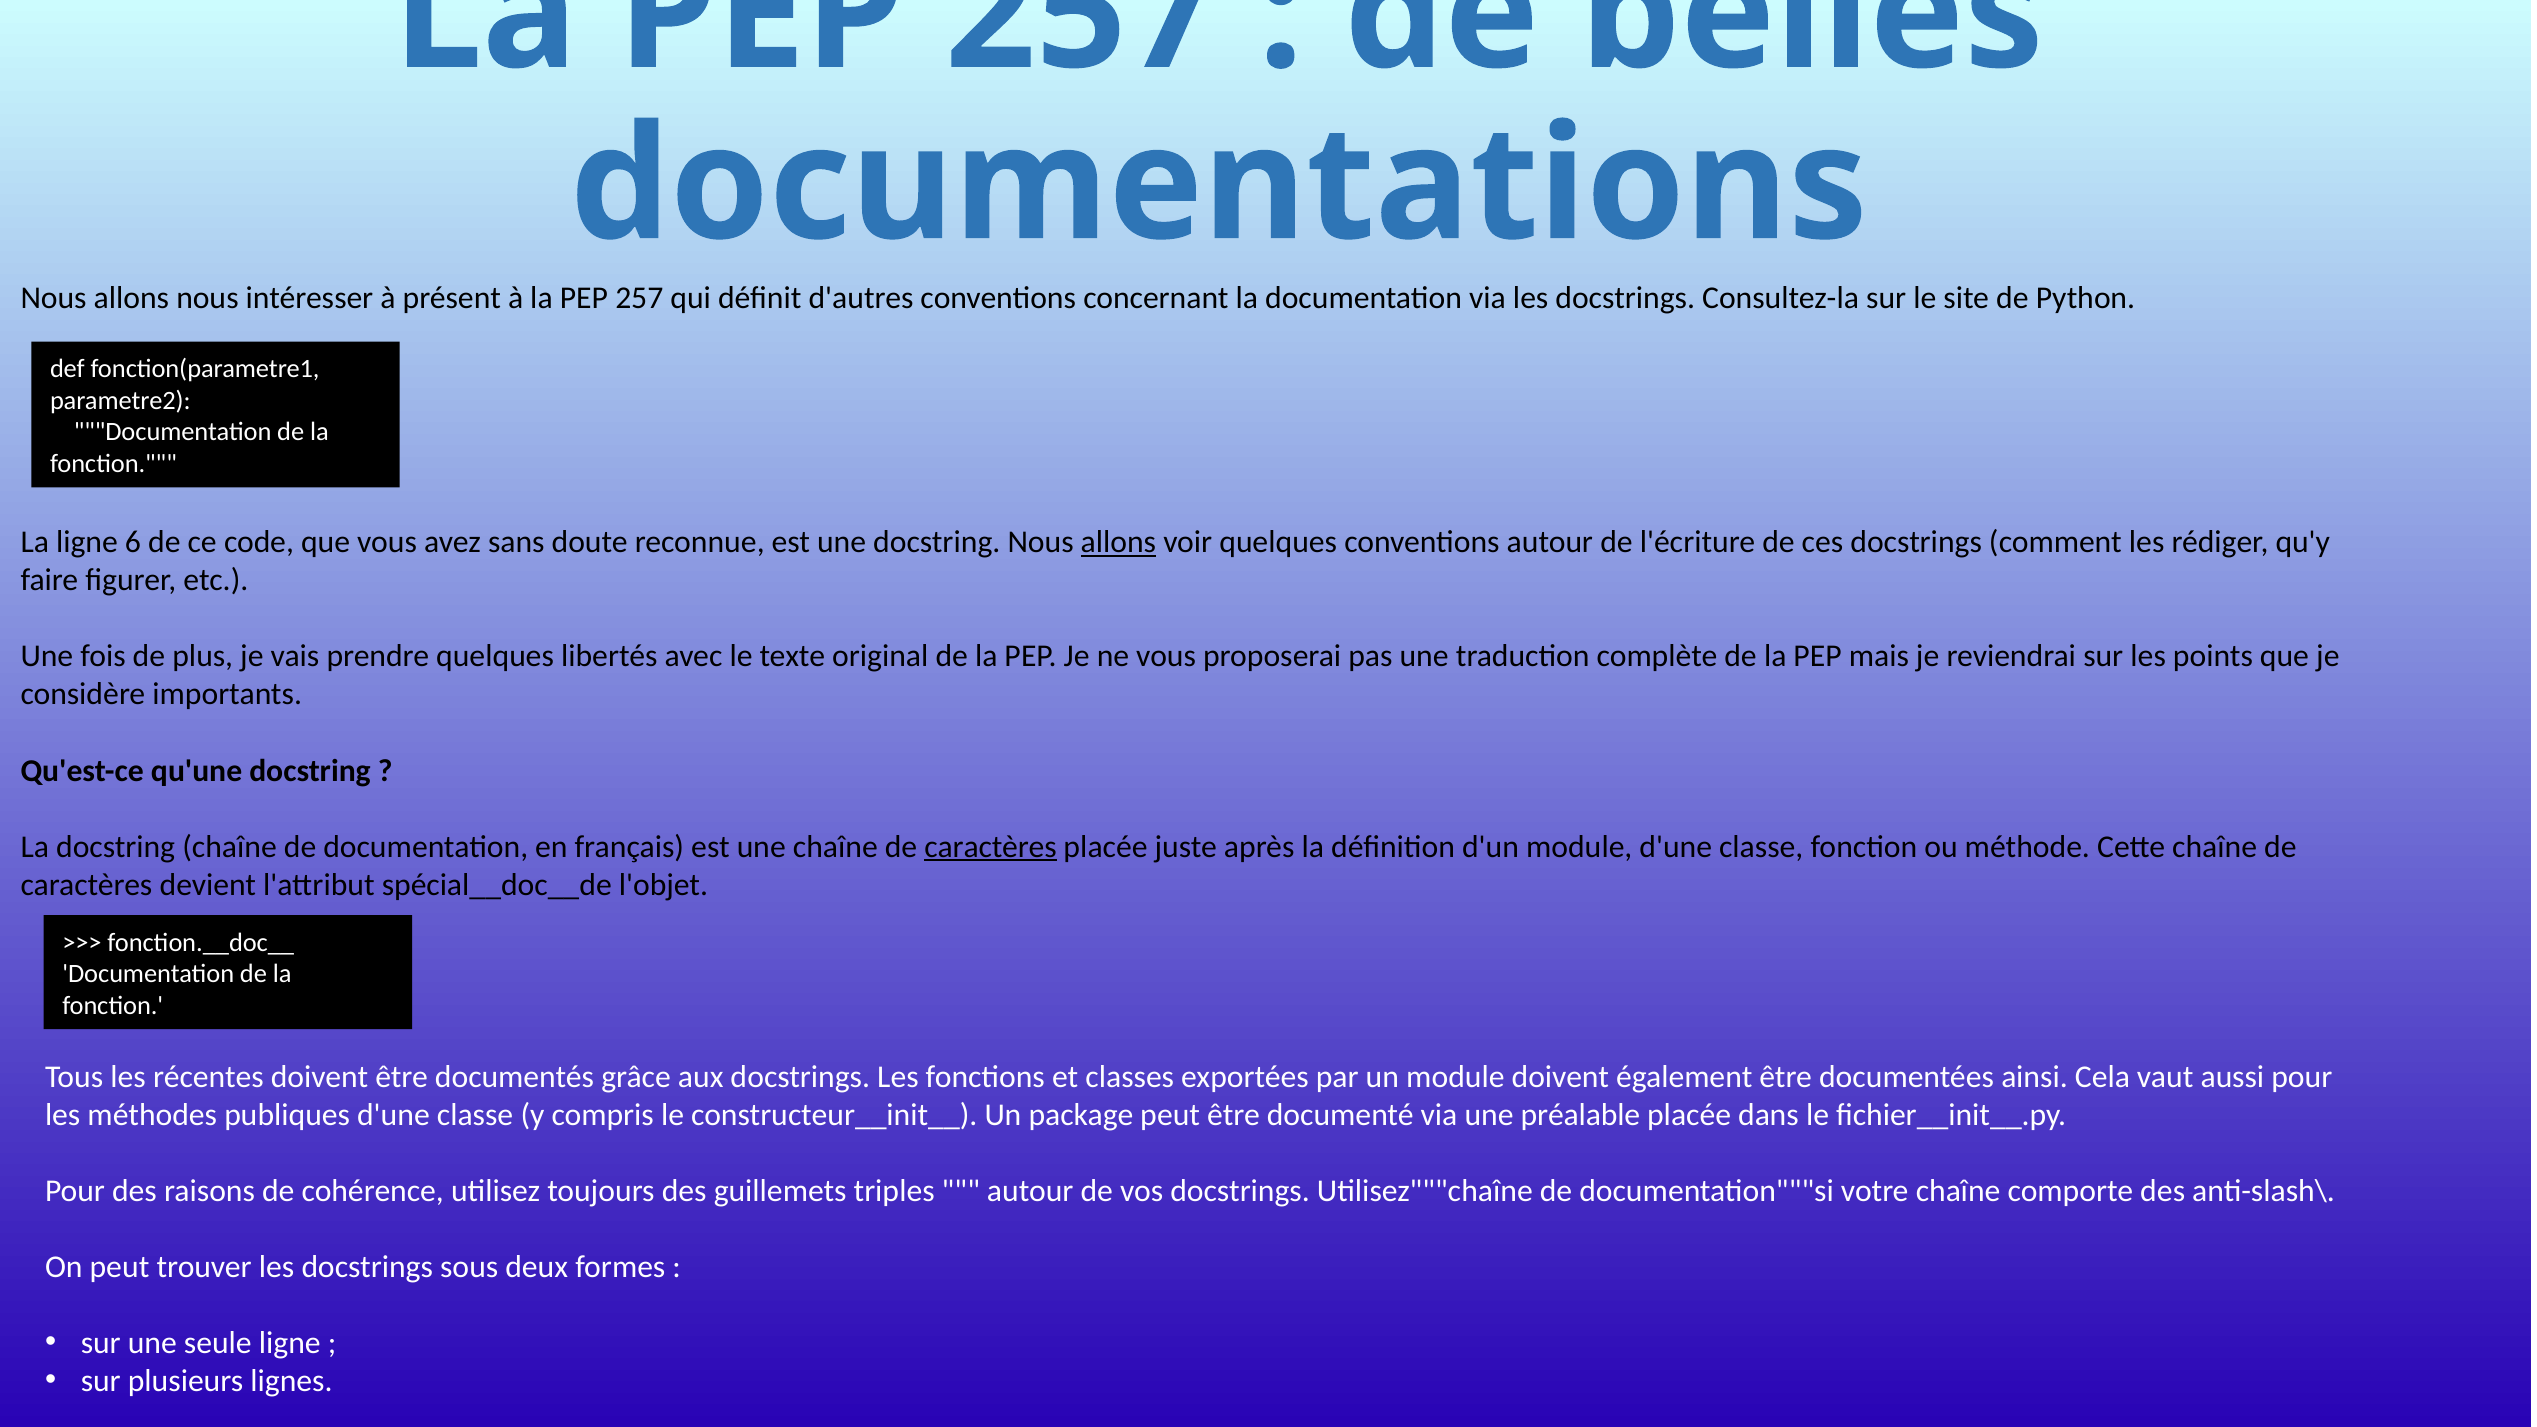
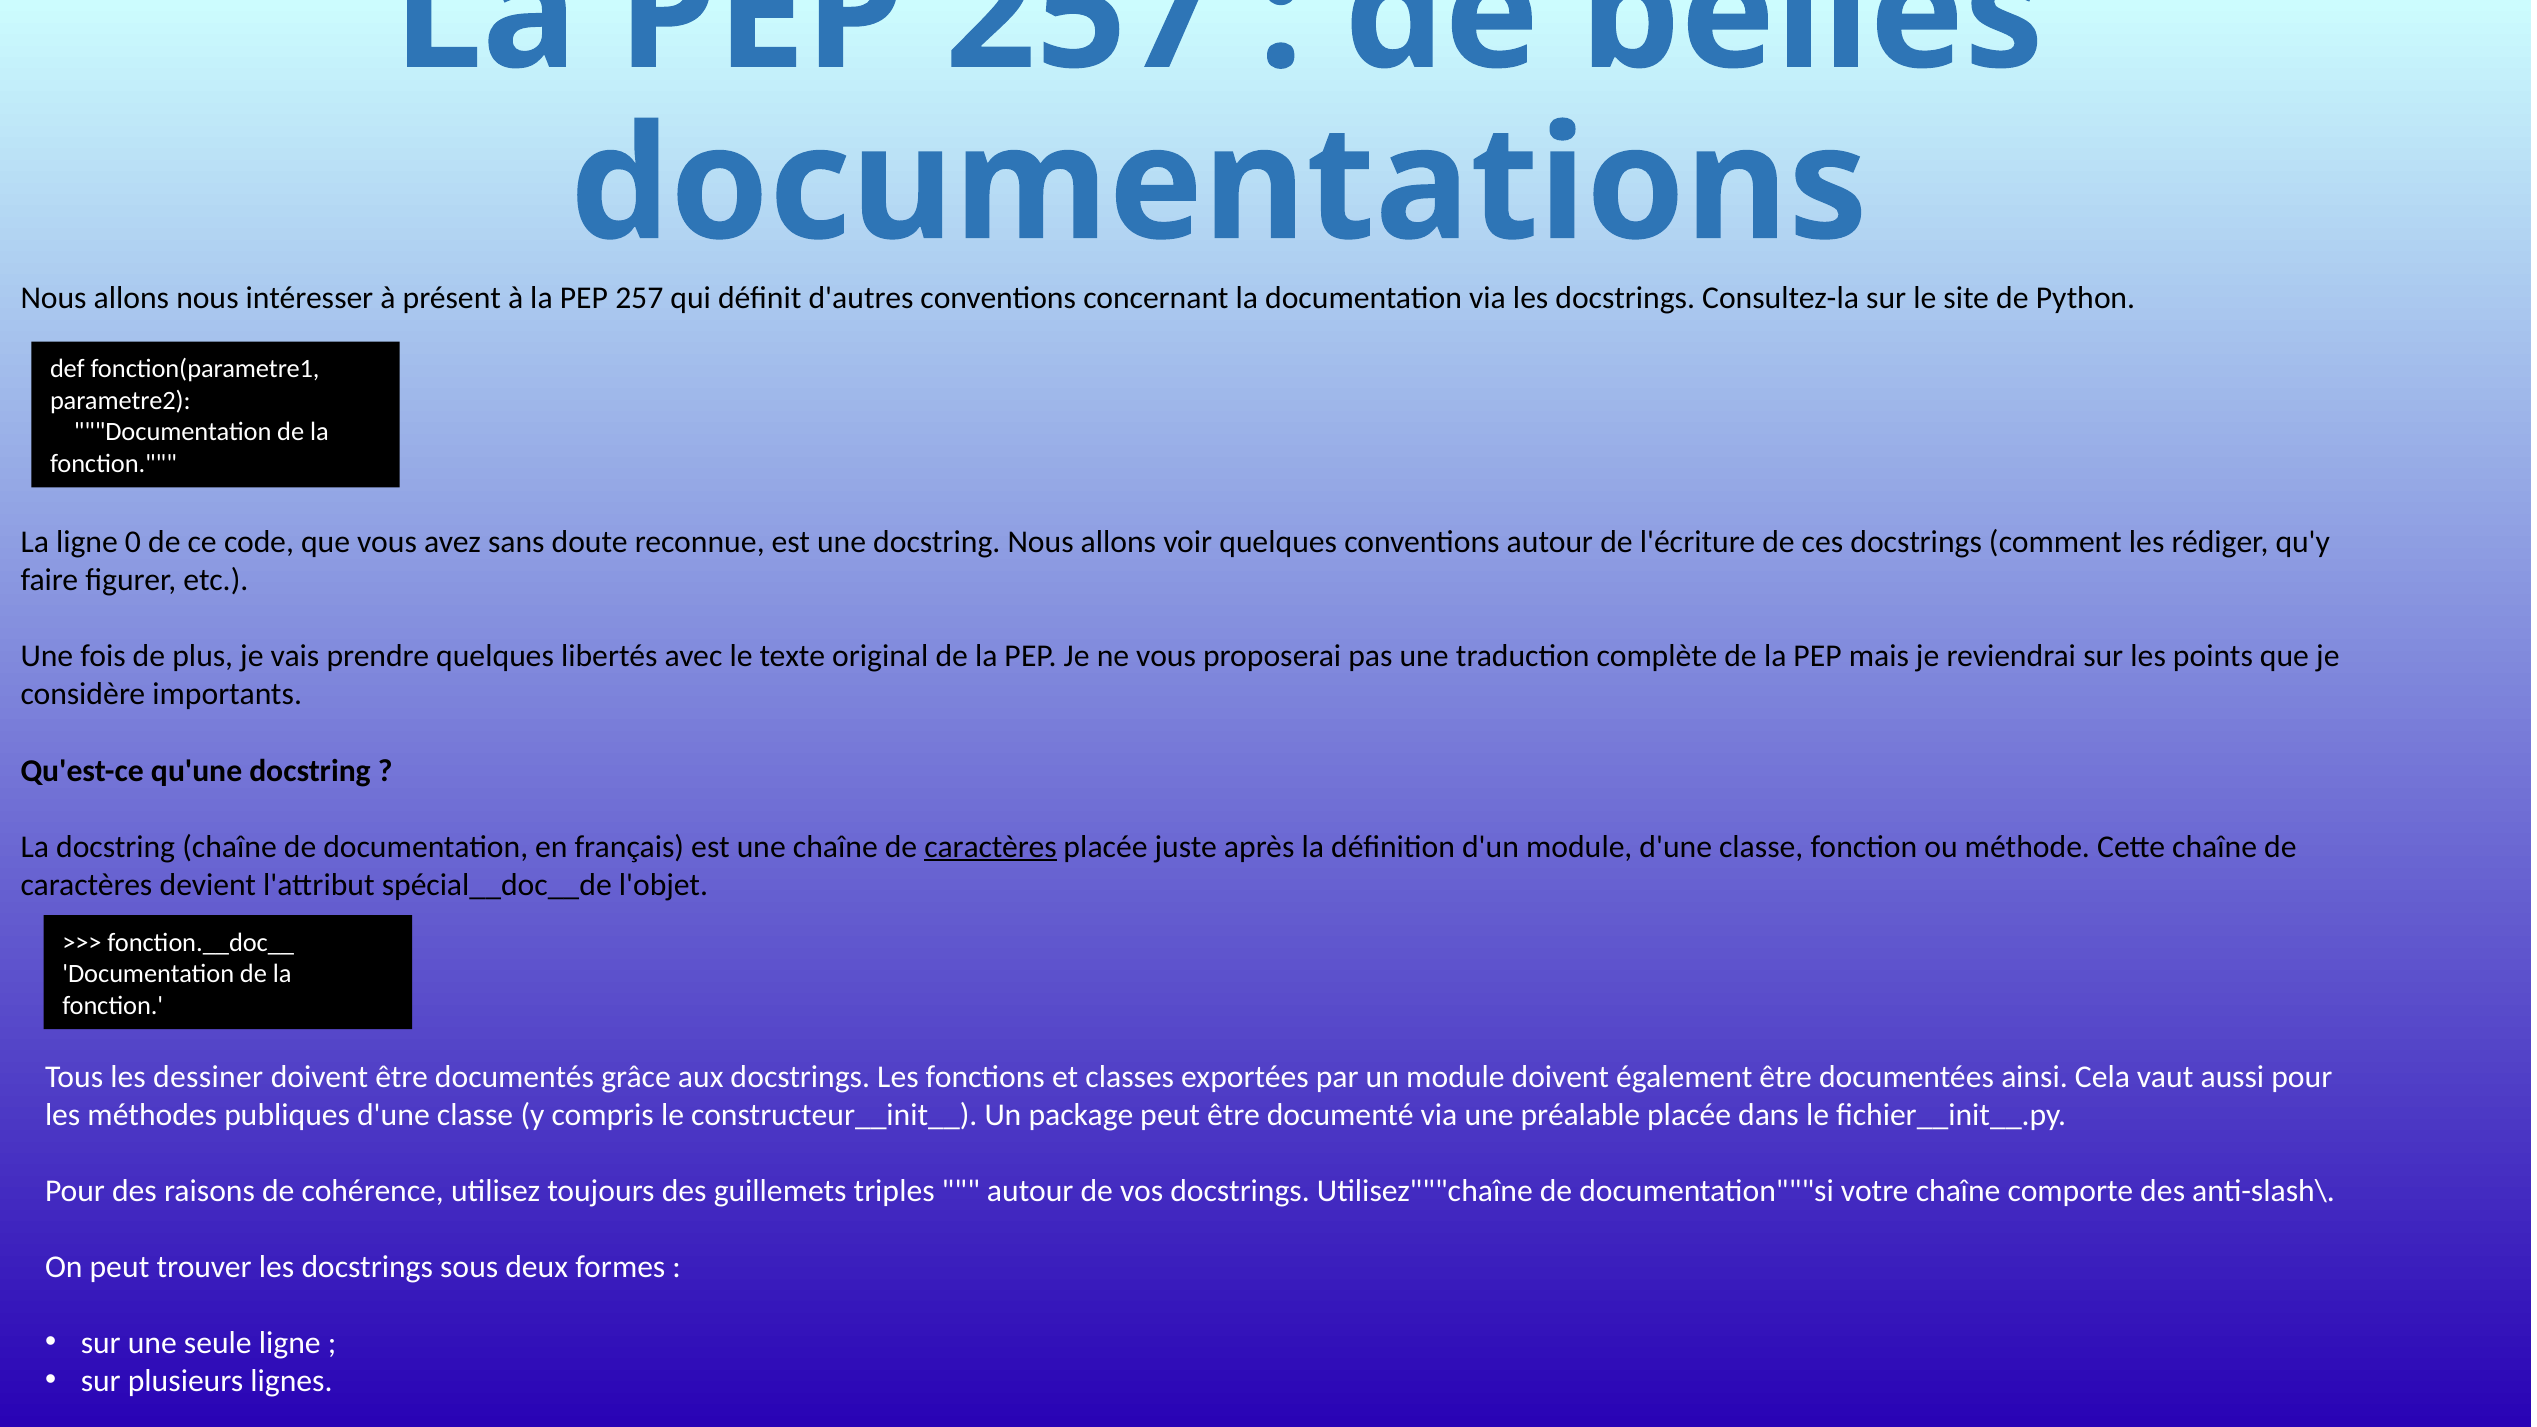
6: 6 -> 0 (133, 542)
allons underline: present -> none (1118, 542)
récentes: récentes -> dessiner (208, 1077)
